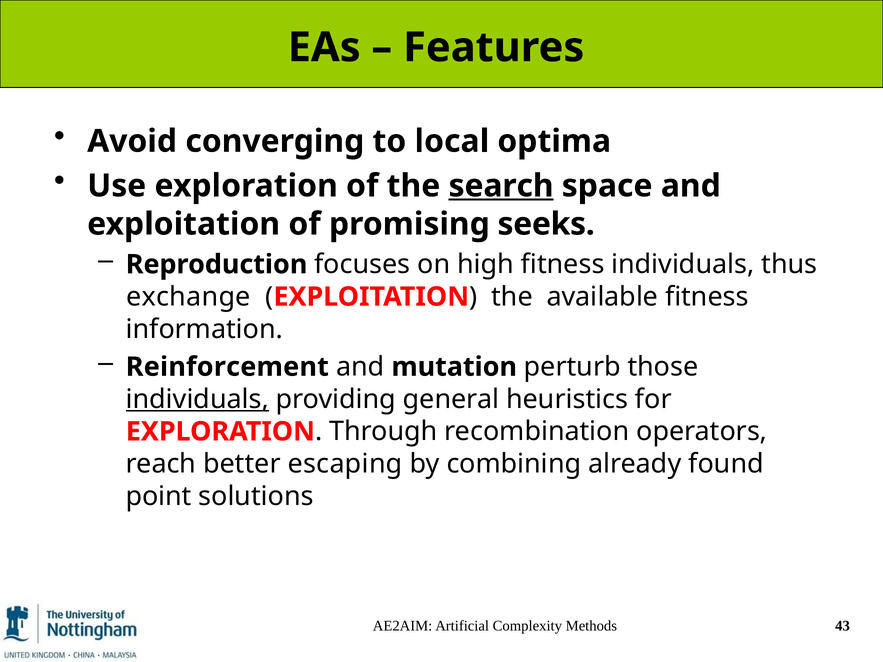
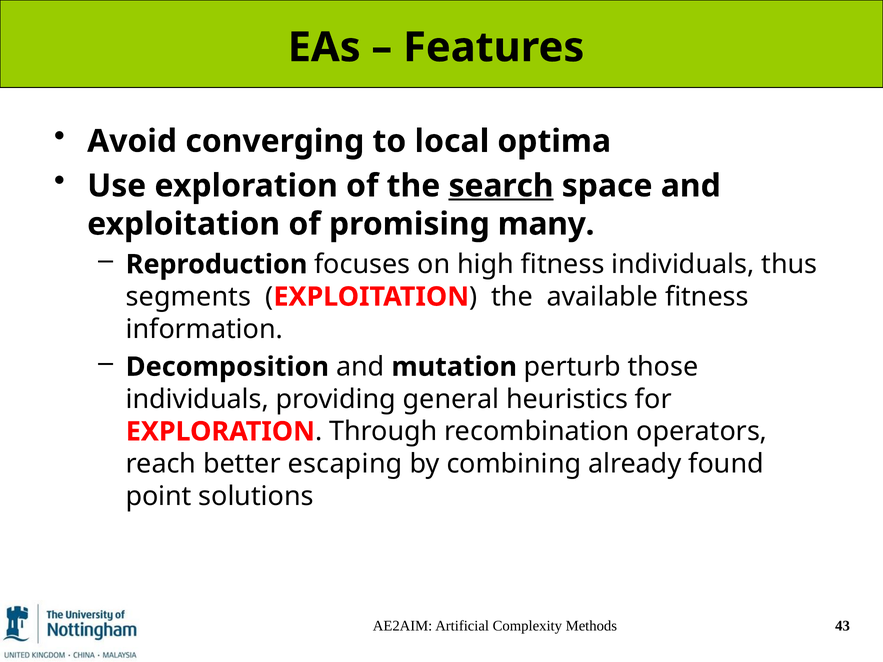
seeks: seeks -> many (546, 224)
exchange: exchange -> segments (188, 297)
Reinforcement: Reinforcement -> Decomposition (227, 367)
individuals underline: present -> none (197, 399)
